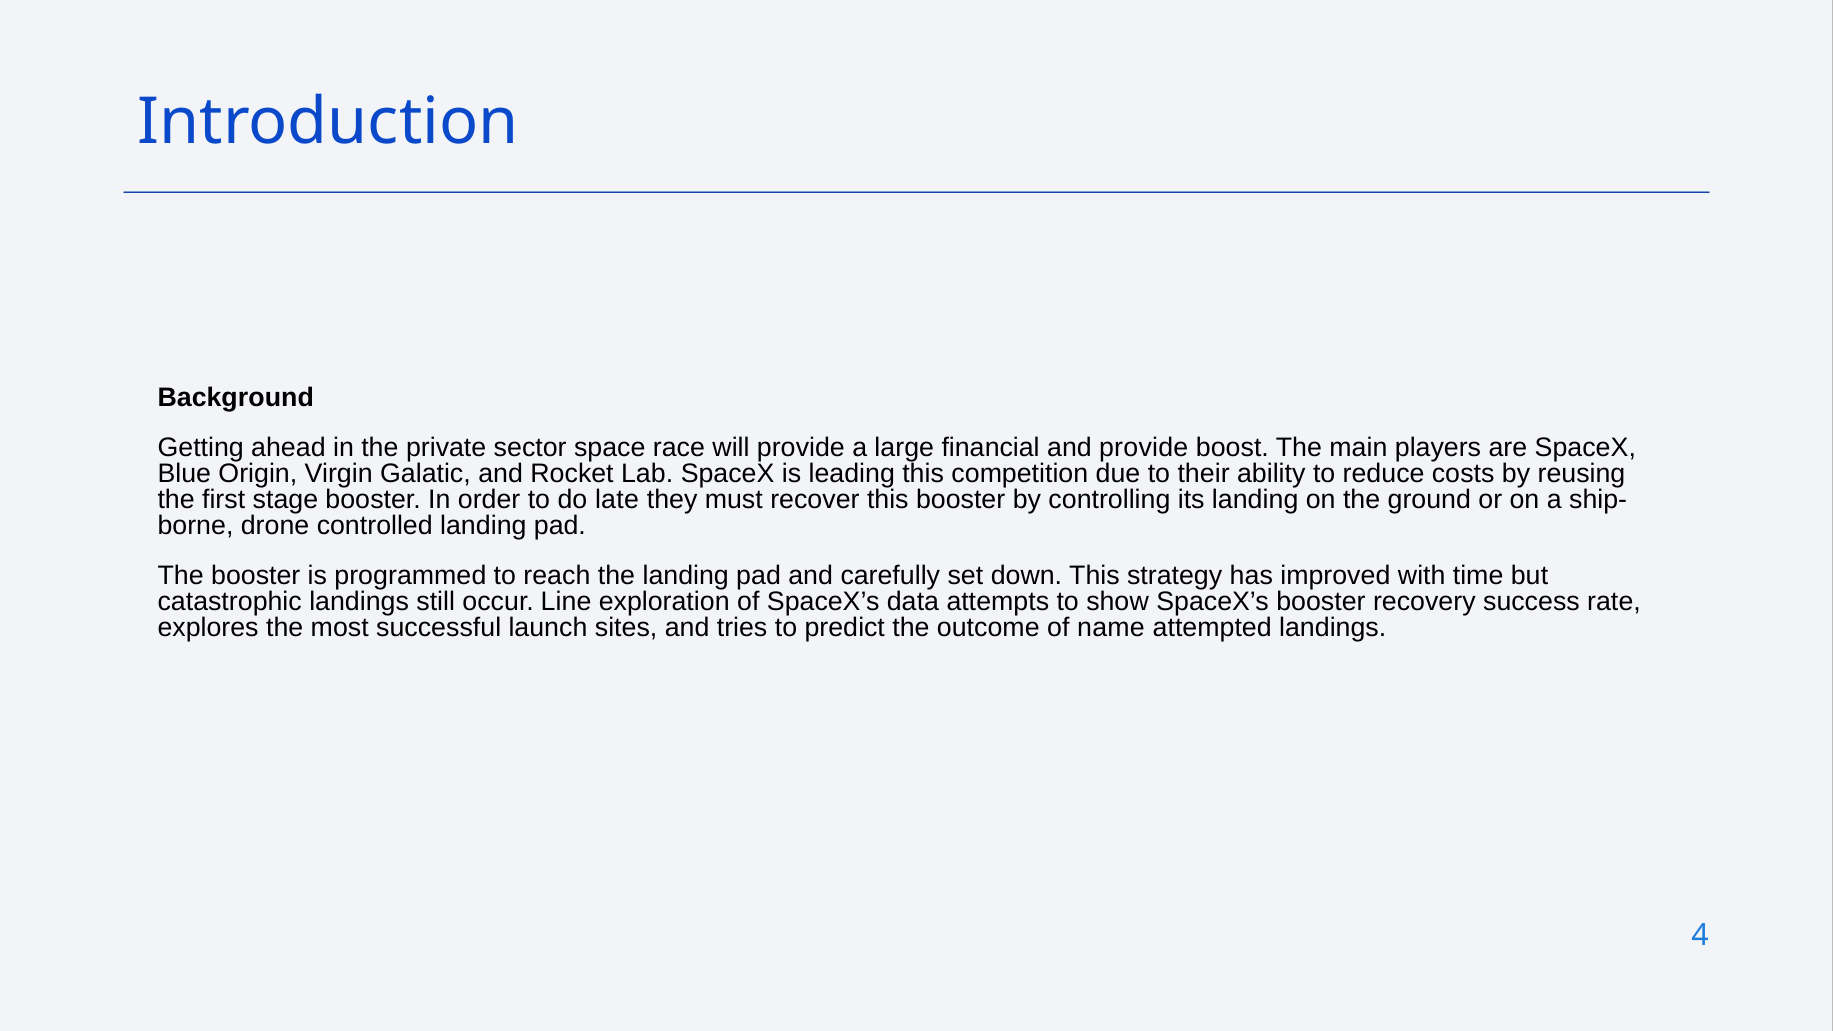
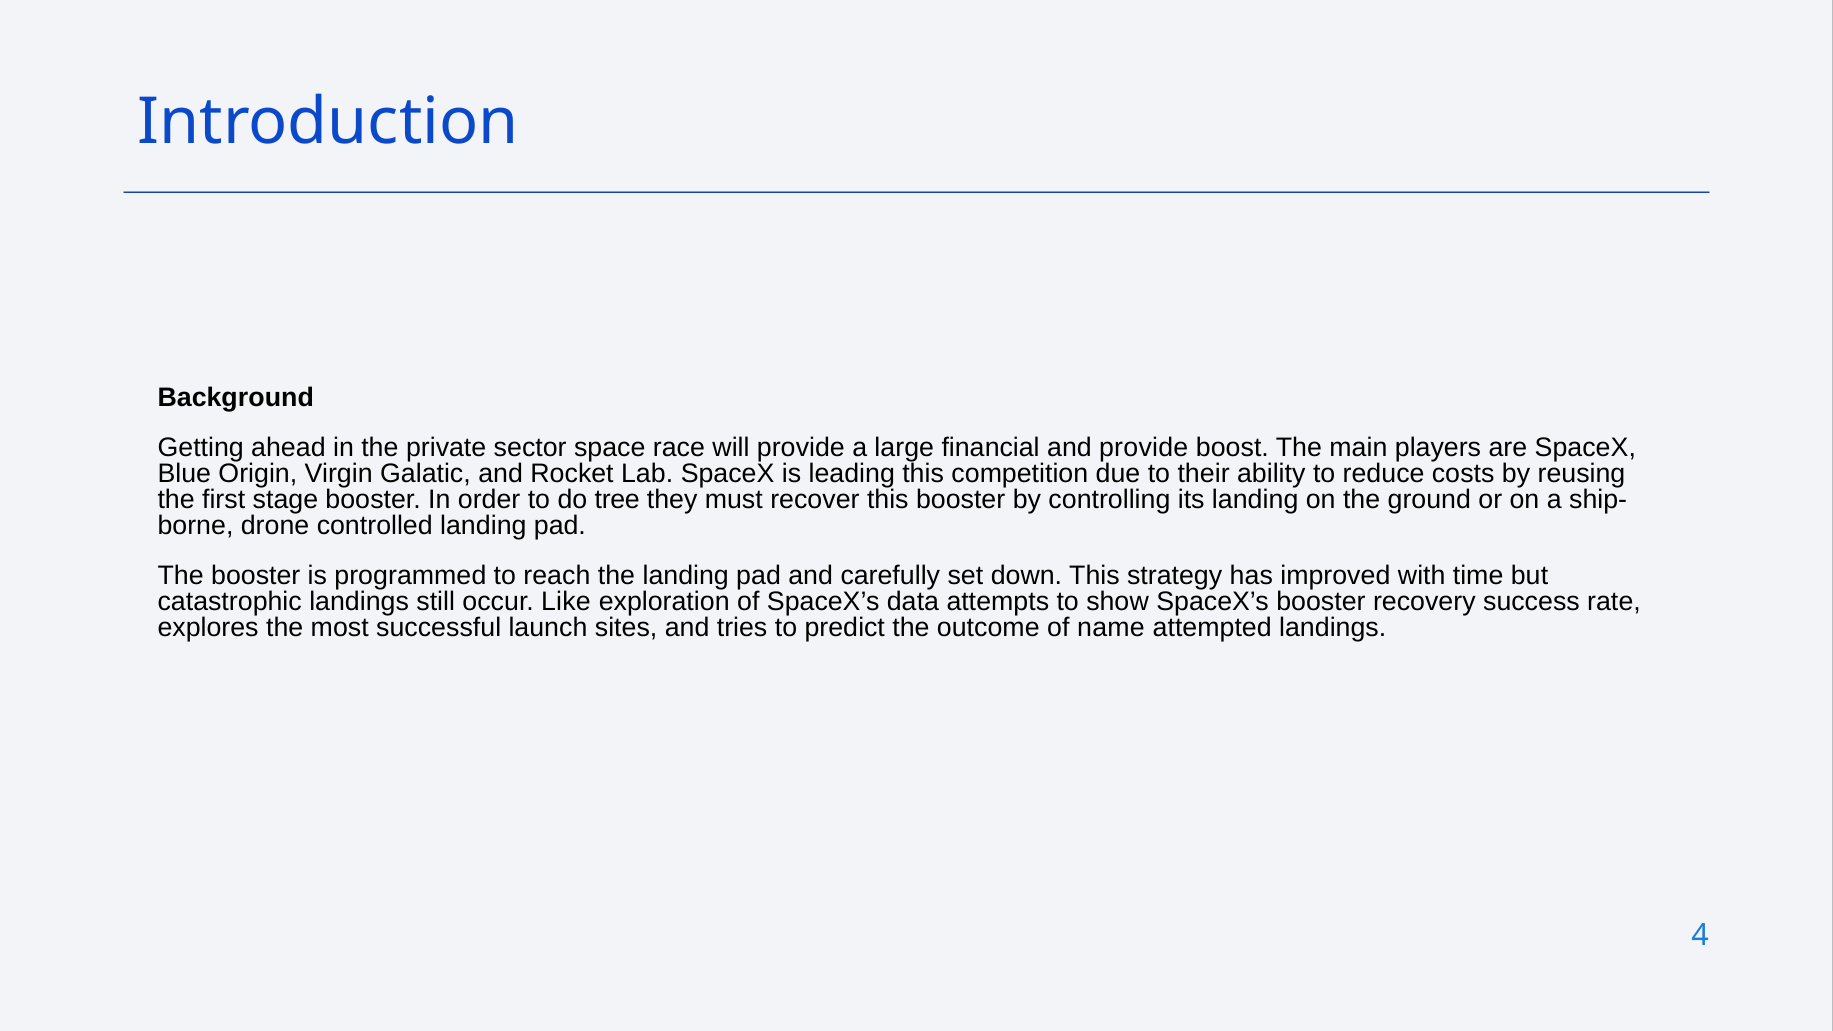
late: late -> tree (617, 500)
Line: Line -> Like (566, 602)
